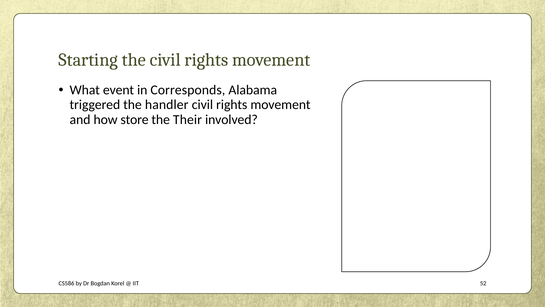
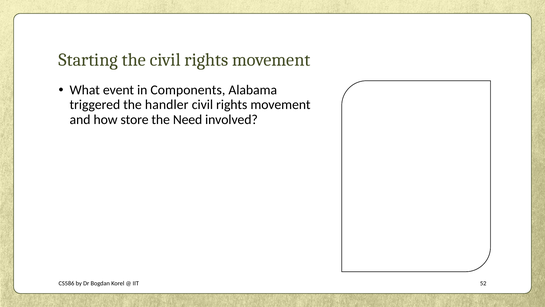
Corresponds: Corresponds -> Components (188, 90)
Their: Their -> Need (188, 119)
